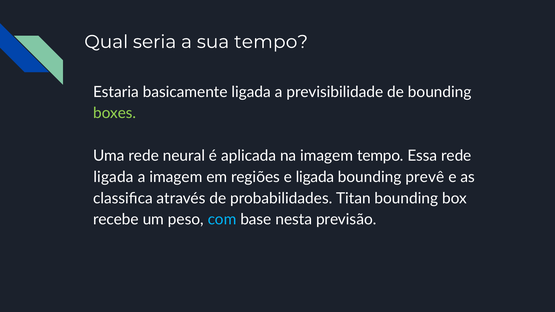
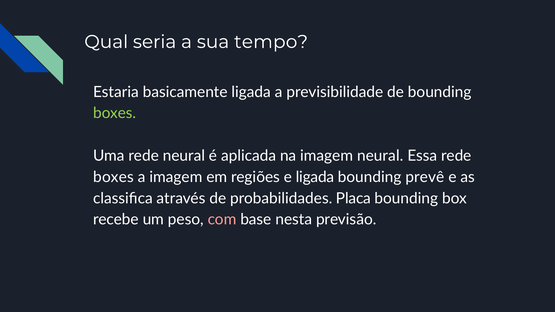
imagem tempo: tempo -> neural (380, 156)
ligada: ligada -> boxes (113, 177)
Titan: Titan -> Placa (353, 198)
com colour: light blue -> pink (222, 220)
